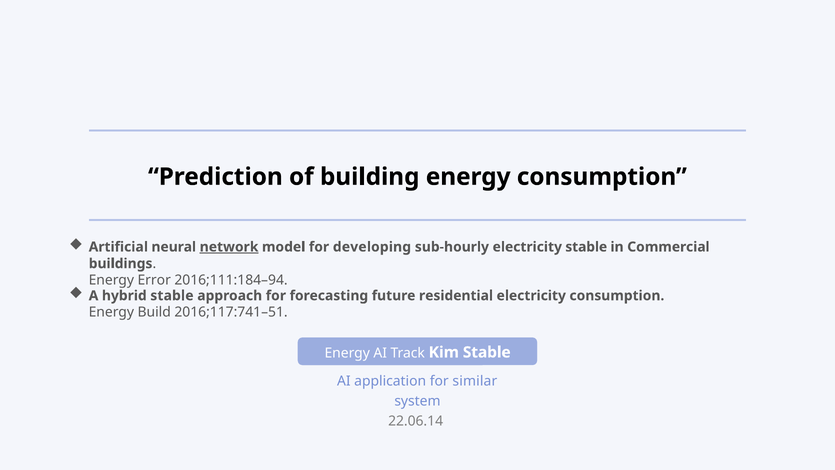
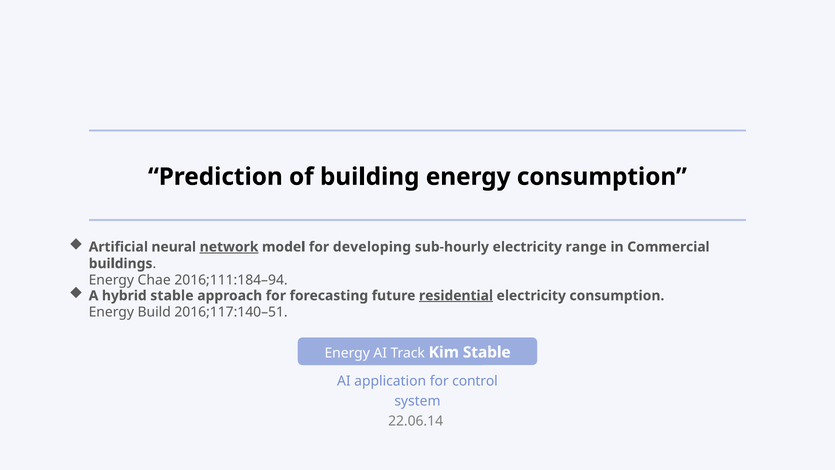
electricity stable: stable -> range (586, 247)
Error: Error -> Chae (154, 280)
residential underline: none -> present (456, 295)
2016;117:741–51: 2016;117:741–51 -> 2016;117:140–51 (231, 312)
similar: similar -> control (475, 381)
